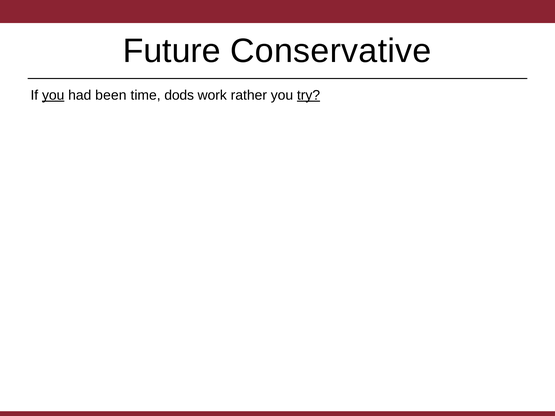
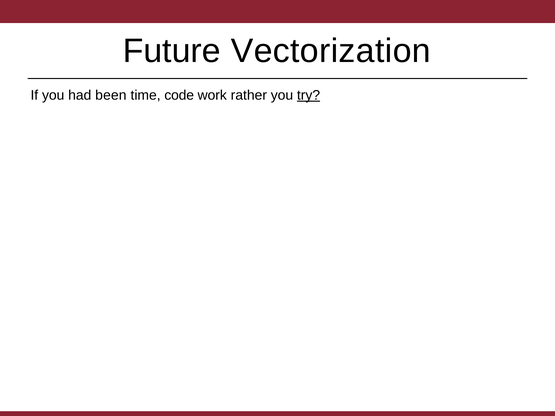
Conservative: Conservative -> Vectorization (331, 51)
you underline: present -> none (53, 95)
dods: dods -> code (179, 95)
